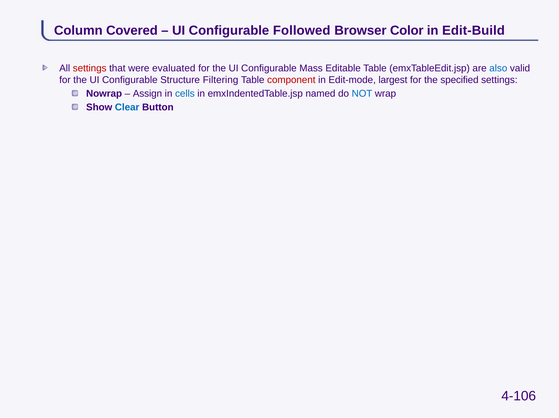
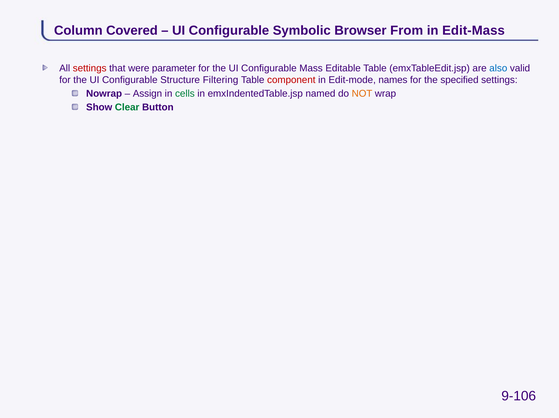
Followed: Followed -> Symbolic (302, 31)
Color: Color -> From (407, 31)
Edit-Build: Edit-Build -> Edit-Mass (473, 31)
evaluated: evaluated -> parameter (174, 68)
largest: largest -> names (393, 80)
cells colour: blue -> green (185, 94)
NOT colour: blue -> orange (362, 94)
Clear colour: blue -> green (127, 107)
4-106: 4-106 -> 9-106 (519, 396)
